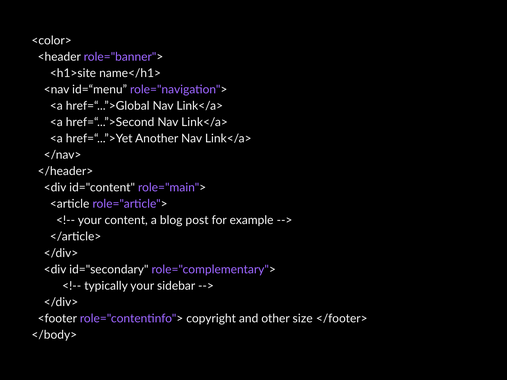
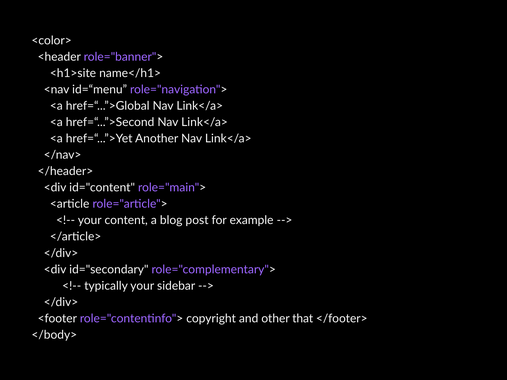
size: size -> that (303, 319)
